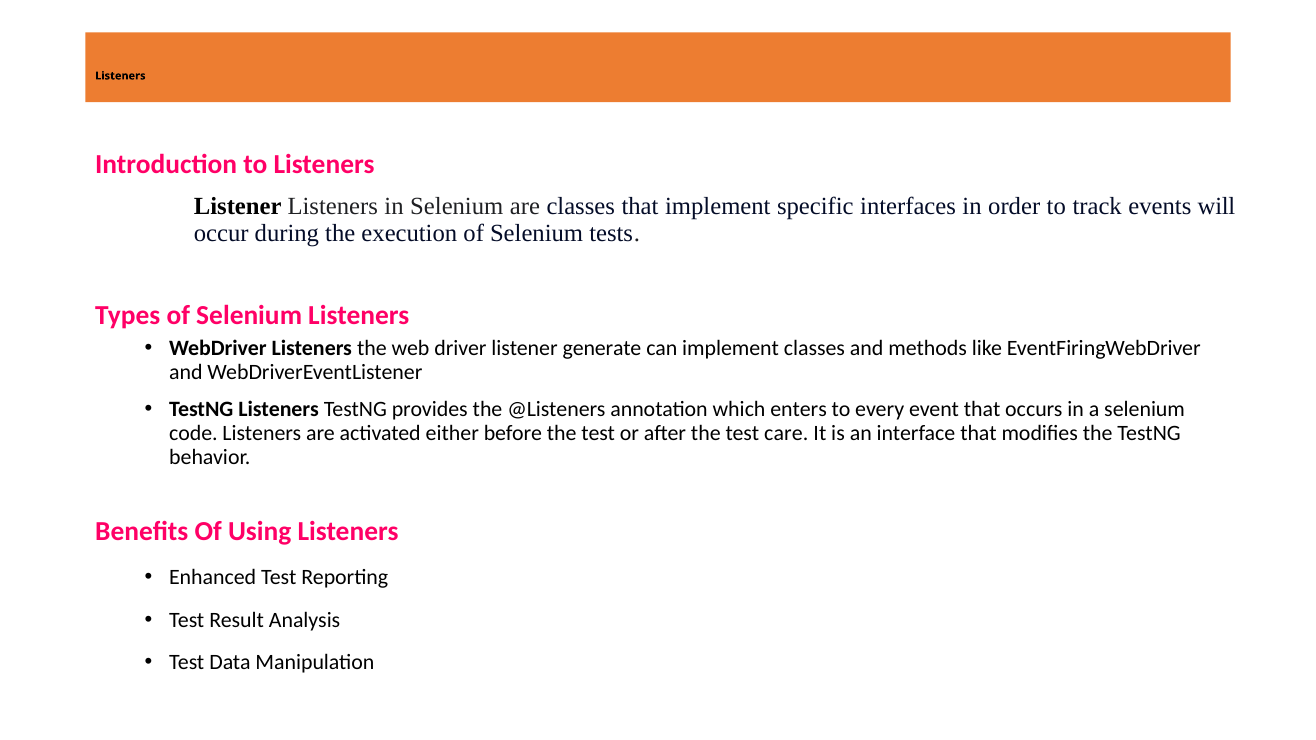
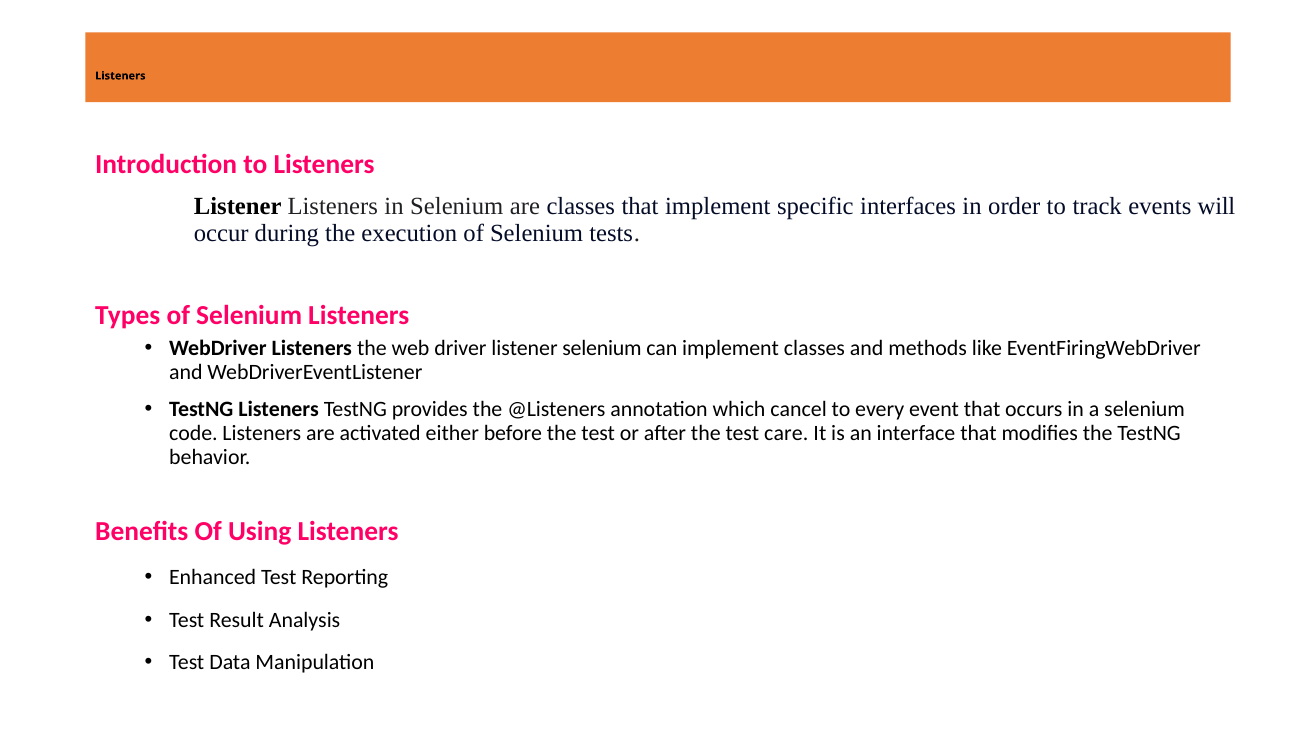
listener generate: generate -> selenium (602, 349)
enters: enters -> cancel (799, 410)
